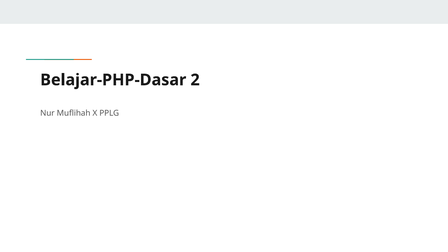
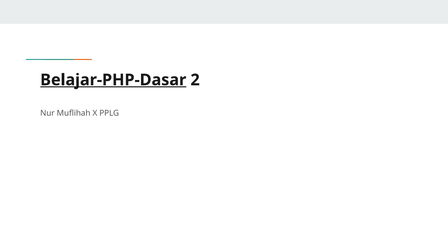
Belajar-PHP-Dasar underline: none -> present (113, 80)
